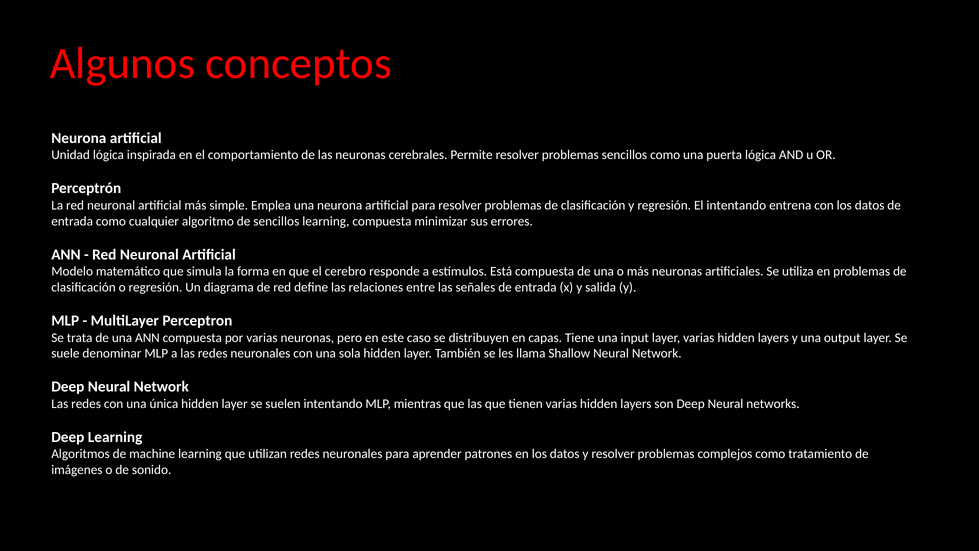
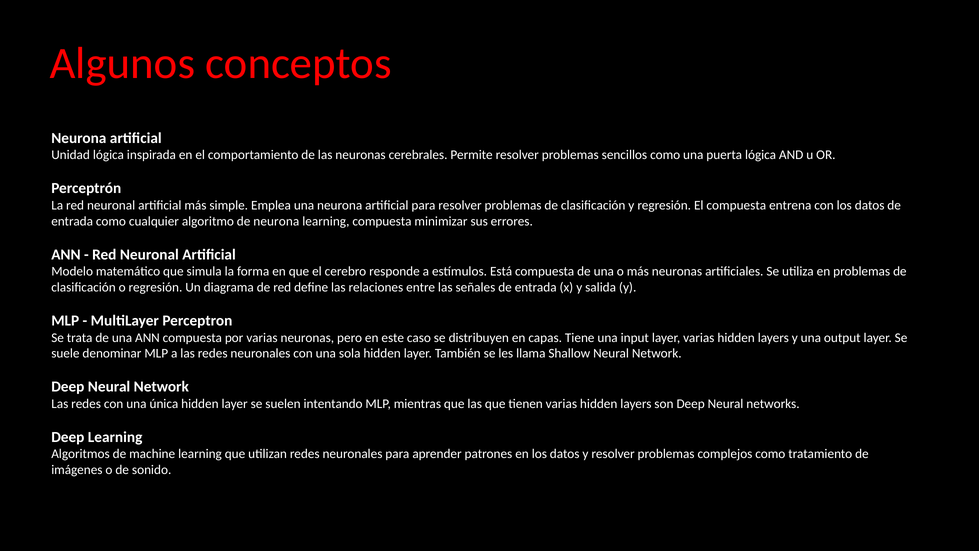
El intentando: intentando -> compuesta (736, 205)
de sencillos: sencillos -> neurona (276, 221)
